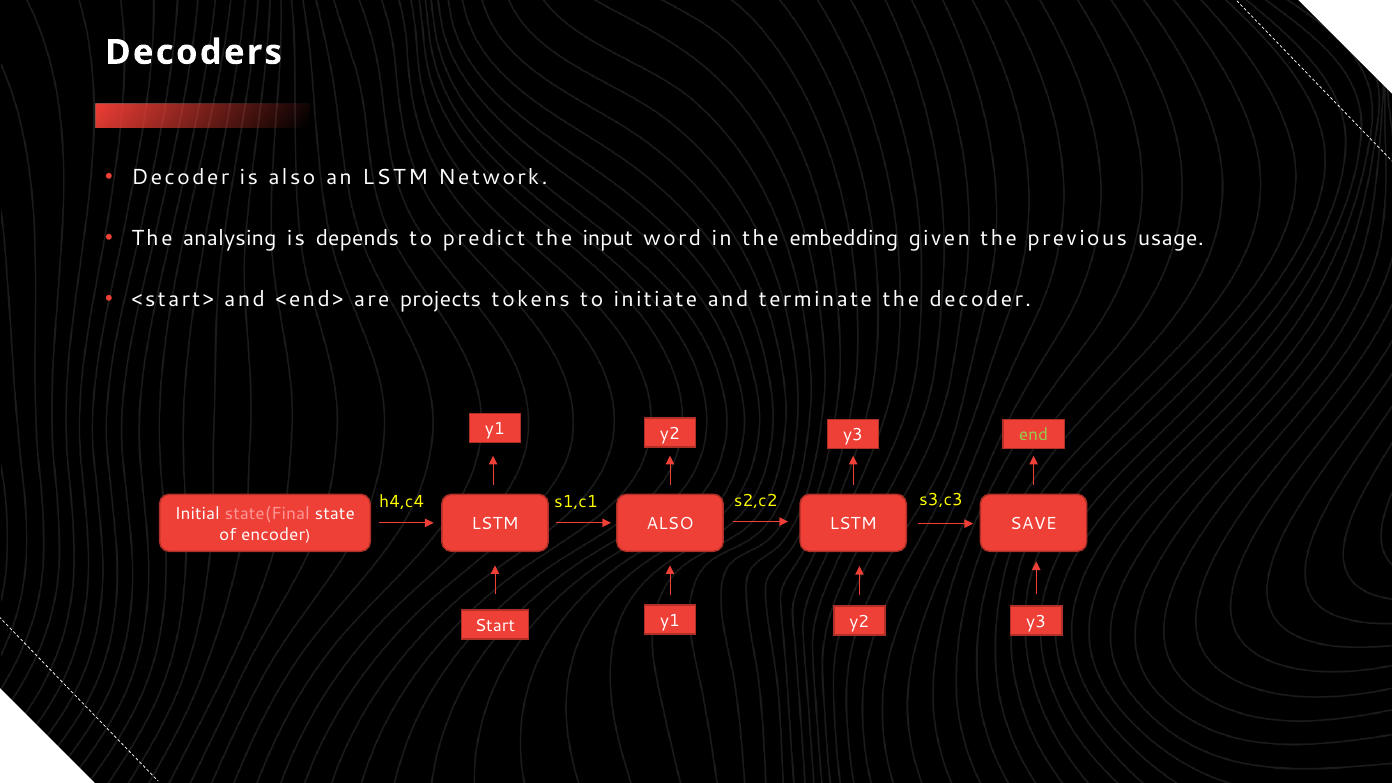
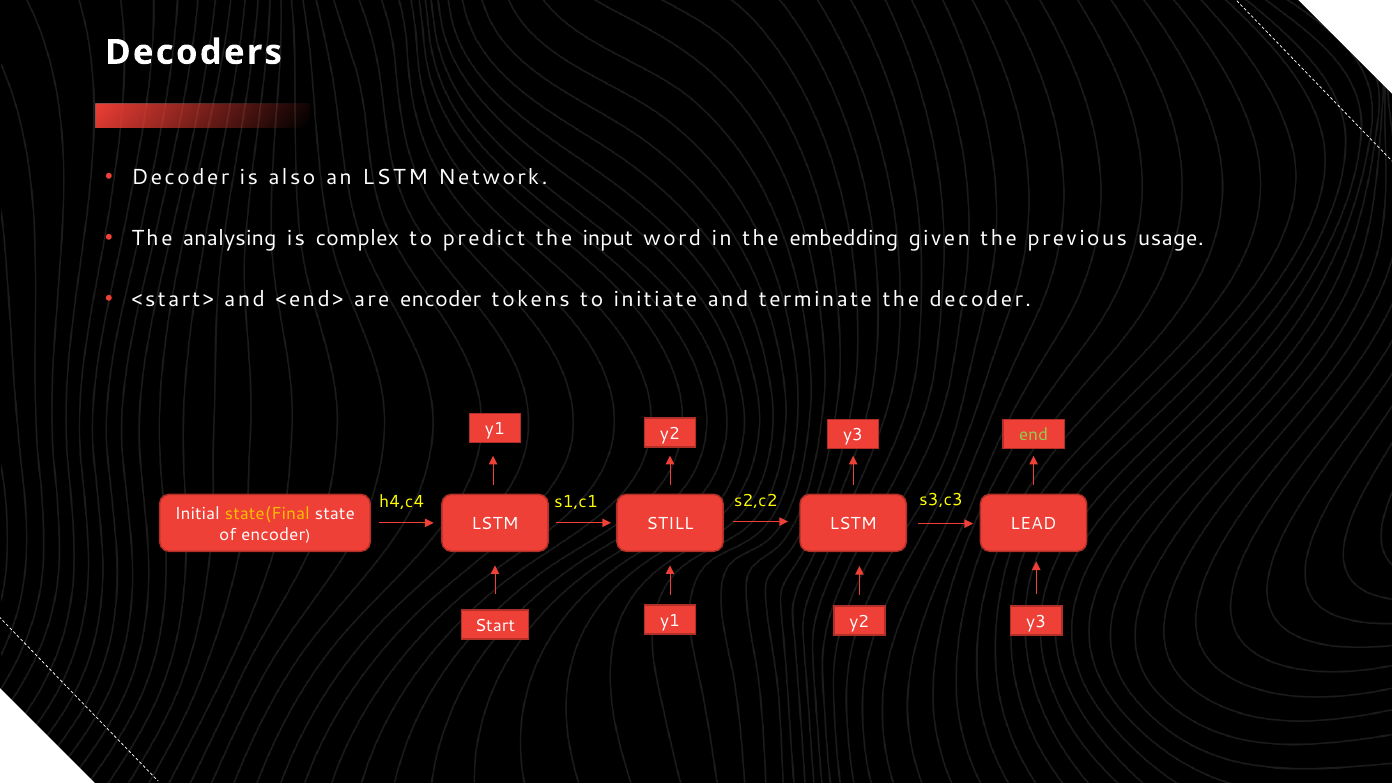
depends: depends -> complex (357, 238)
are projects: projects -> encoder (441, 299)
state(Final colour: pink -> yellow (267, 514)
ALSO: ALSO -> STILL (670, 524)
SAVE: SAVE -> LEAD (1033, 524)
